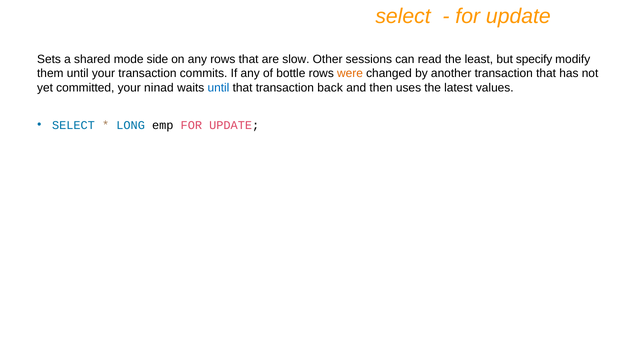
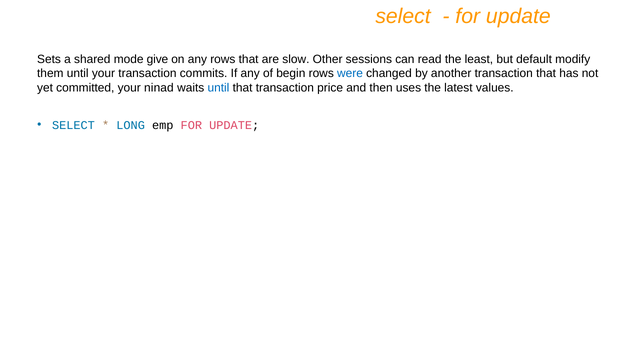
side: side -> give (157, 59)
specify: specify -> default (534, 59)
bottle: bottle -> begin (291, 74)
were colour: orange -> blue (350, 74)
back: back -> price (330, 88)
